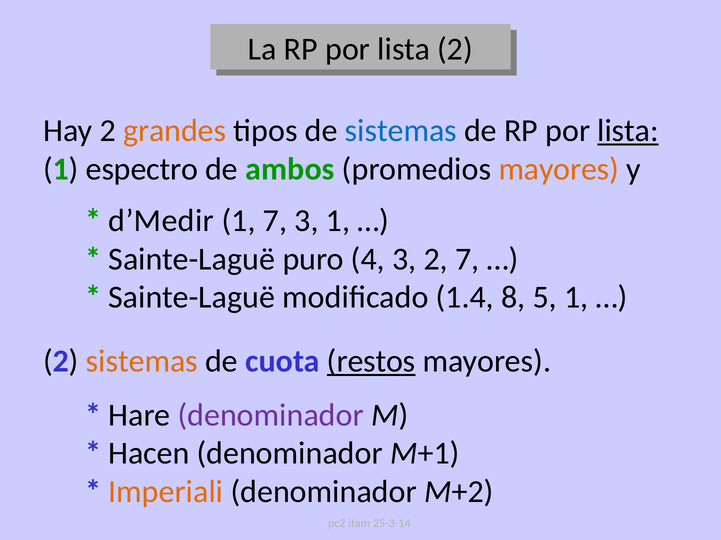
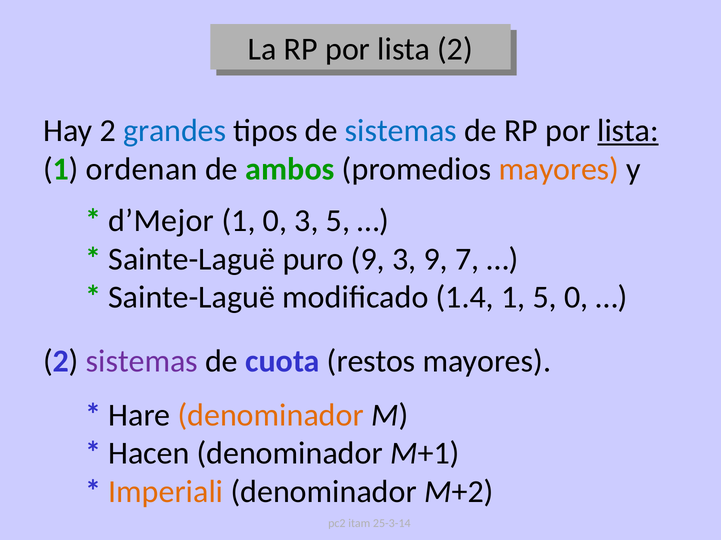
grandes colour: orange -> blue (175, 131)
espectro: espectro -> ordenan (142, 169)
d’Medir: d’Medir -> d’Mejor (161, 221)
1 7: 7 -> 0 (275, 221)
3 1: 1 -> 5 (338, 221)
puro 4: 4 -> 9 (368, 259)
3 2: 2 -> 9 (436, 259)
1.4 8: 8 -> 1 (513, 298)
5 1: 1 -> 0 (576, 298)
sistemas colour: orange -> purple (142, 362)
restos underline: present -> none (371, 362)
denominador colour: purple -> orange (271, 416)
